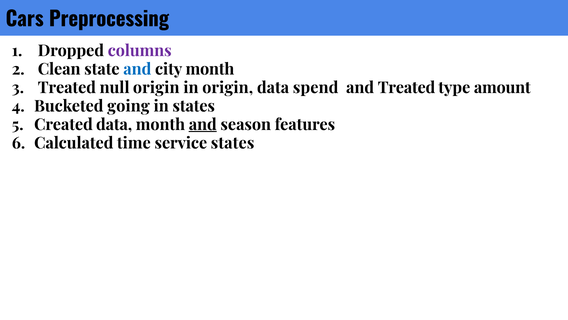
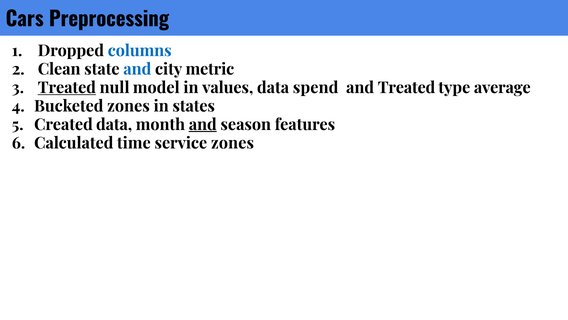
columns colour: purple -> blue (140, 51)
city month: month -> metric (210, 69)
Treated underline: none -> present (67, 88)
null origin: origin -> model (156, 88)
in origin: origin -> values (228, 88)
amount: amount -> average (502, 88)
Bucketed going: going -> zones (128, 106)
service states: states -> zones (233, 143)
